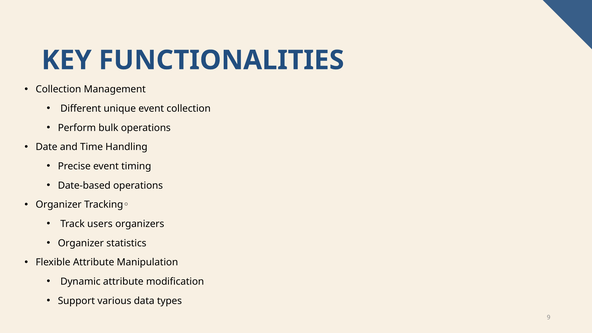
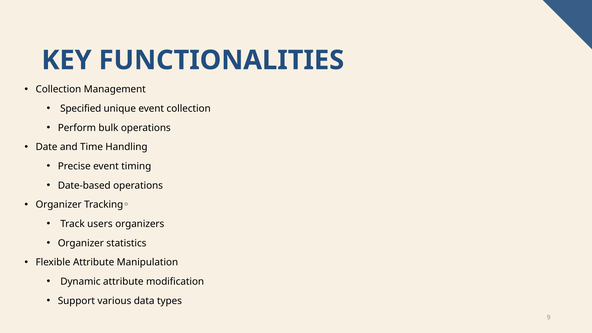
Different: Different -> Specified (81, 109)
